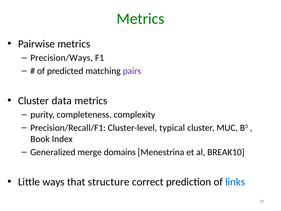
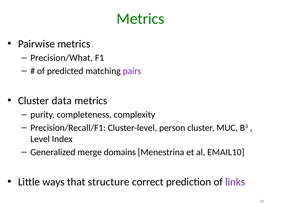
Precision/Ways: Precision/Ways -> Precision/What (62, 58)
typical: typical -> person (172, 128)
Book: Book -> Level (40, 139)
BREAK10: BREAK10 -> EMAIL10 (226, 152)
links colour: blue -> purple (235, 182)
